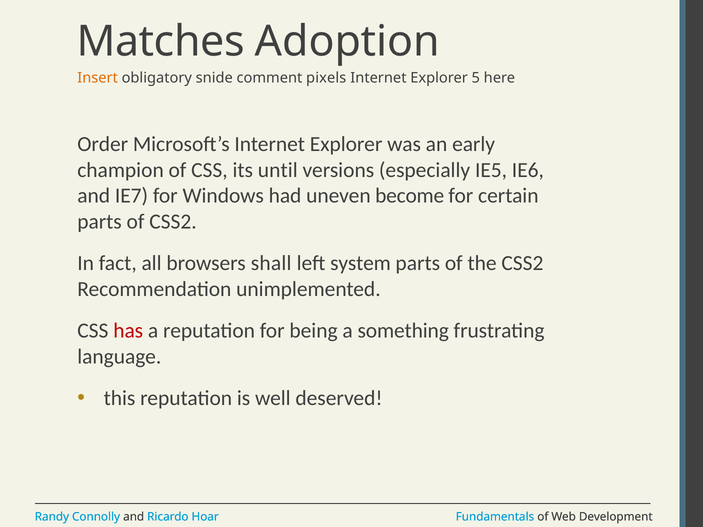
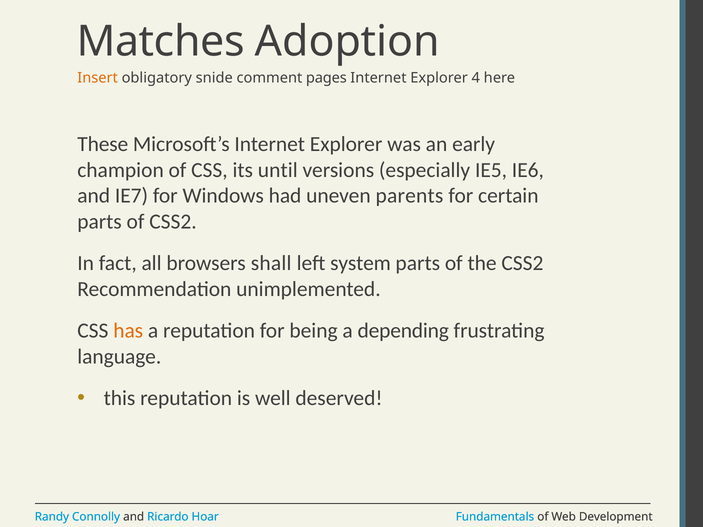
pixels: pixels -> pages (326, 78)
5: 5 -> 4 (476, 78)
Order: Order -> These (103, 144)
become: become -> parents (409, 196)
has colour: red -> orange (128, 331)
something: something -> depending (403, 331)
